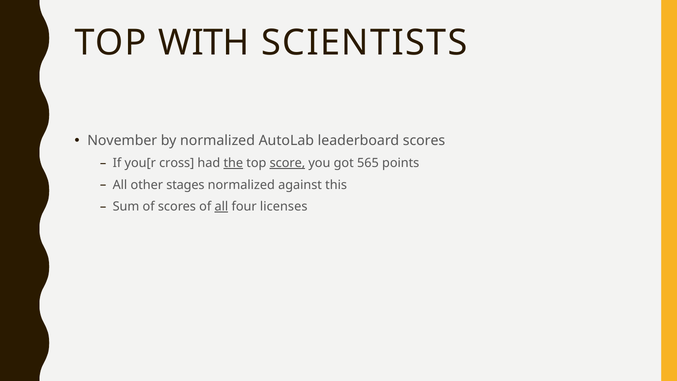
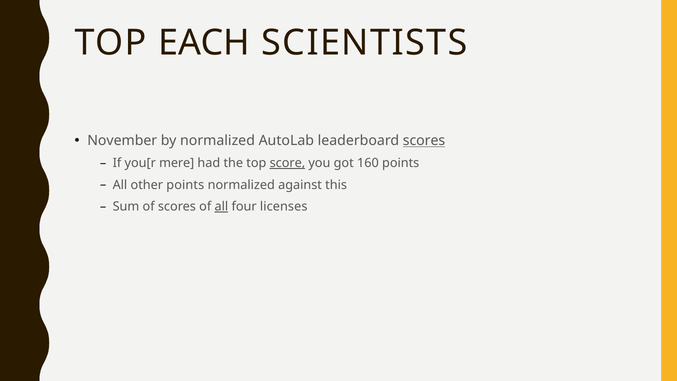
WITH: WITH -> EACH (204, 43)
scores underline: none -> present (424, 141)
cross: cross -> mere (177, 163)
the underline: present -> none (233, 163)
565: 565 -> 160 (368, 163)
other stages: stages -> points (185, 185)
